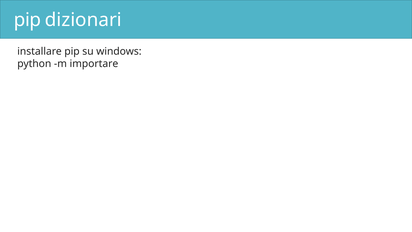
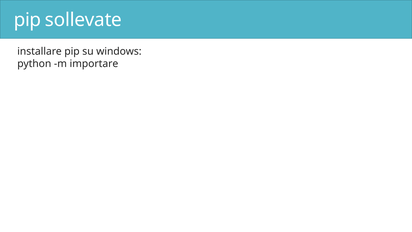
dizionari: dizionari -> sollevate (83, 20)
